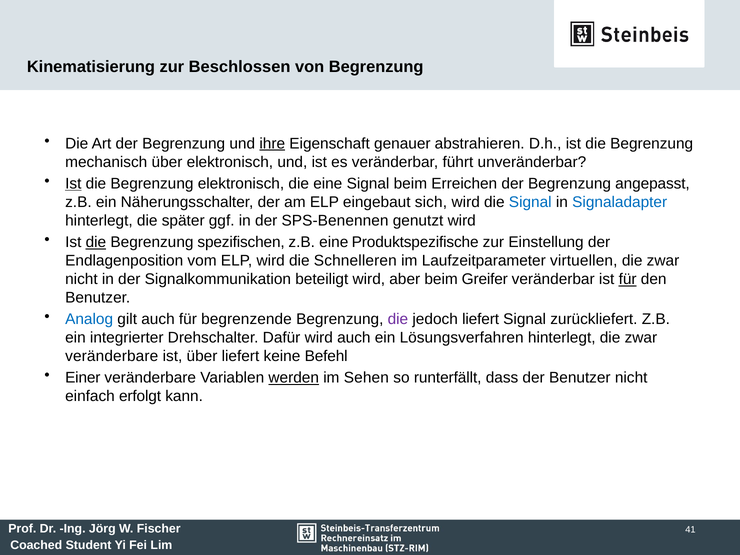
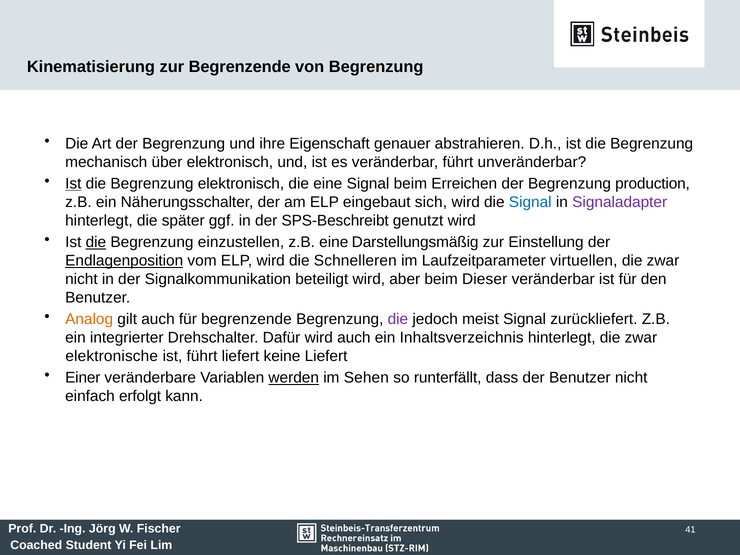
zur Beschlossen: Beschlossen -> Begrenzende (240, 67)
ihre underline: present -> none (272, 144)
angepasst: angepasst -> production (653, 184)
Signaladapter colour: blue -> purple (620, 202)
SPS-Benennen: SPS-Benennen -> SPS-Beschreibt (335, 221)
spezifischen: spezifischen -> einzustellen (241, 242)
Produktspezifische: Produktspezifische -> Darstellungsmäßig (415, 242)
Endlagenposition underline: none -> present (124, 261)
Greifer: Greifer -> Dieser (485, 279)
für underline: present -> none (628, 279)
Analog colour: blue -> orange (89, 319)
jedoch liefert: liefert -> meist (481, 319)
Lösungsverfahren: Lösungsverfahren -> Inhaltsverzeichnis (462, 338)
veränderbare: veränderbare -> elektronische (112, 356)
ist über: über -> führt (202, 356)
keine Befehl: Befehl -> Liefert (326, 356)
